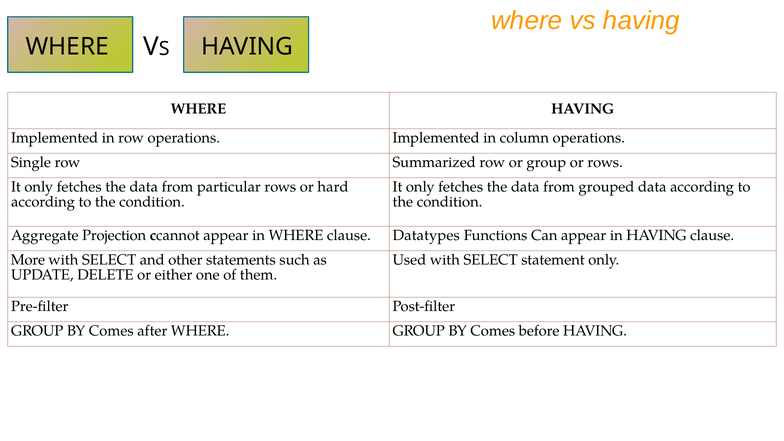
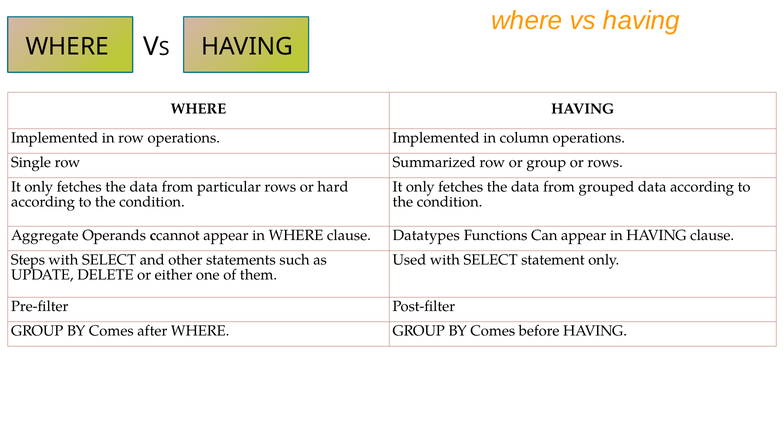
Projection: Projection -> Operands (114, 235)
More: More -> Steps (28, 260)
